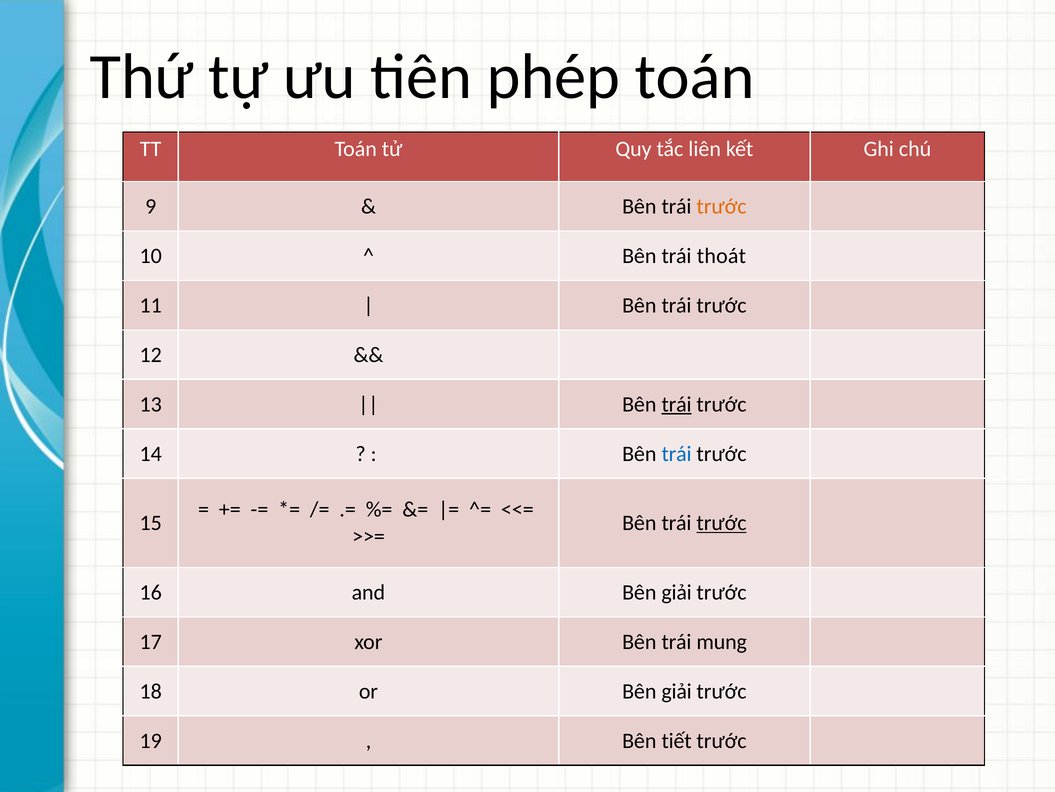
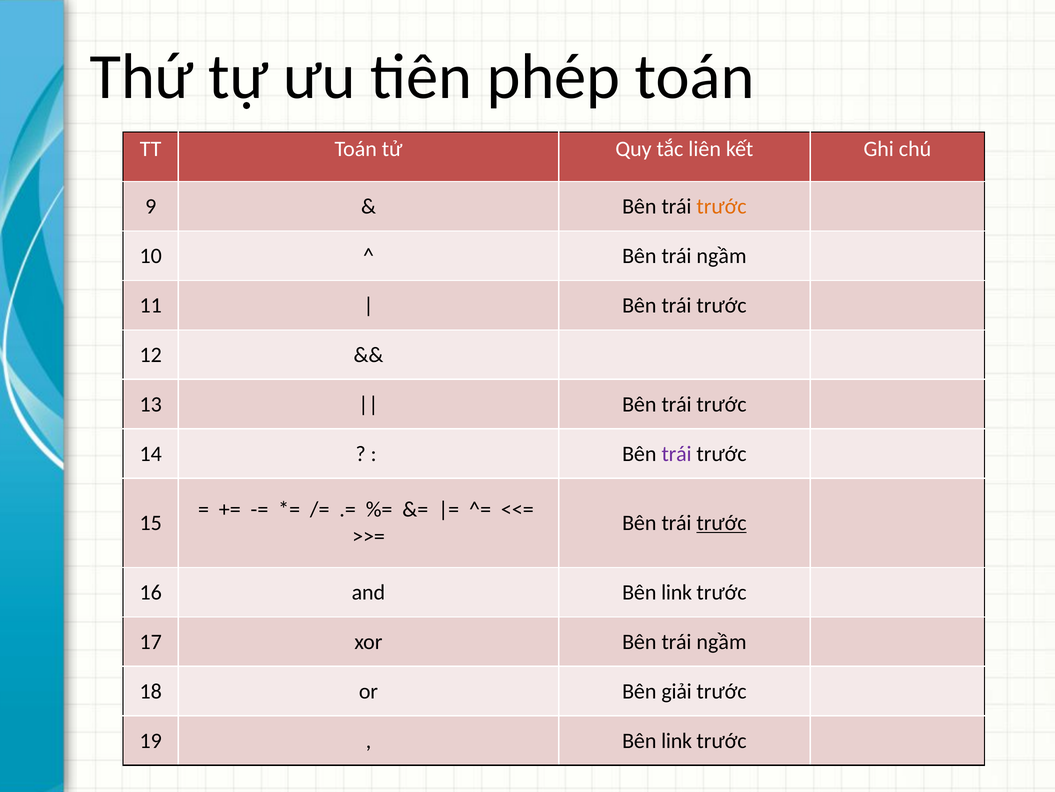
thoát: thoát -> ngầm (722, 256)
trái underline: present -> none (677, 404)
trái colour: blue -> purple (677, 453)
and Bên giải: giải -> link (677, 592)
xor Bên trái mung: mung -> ngầm (722, 641)
tiết: tiết -> link (677, 740)
